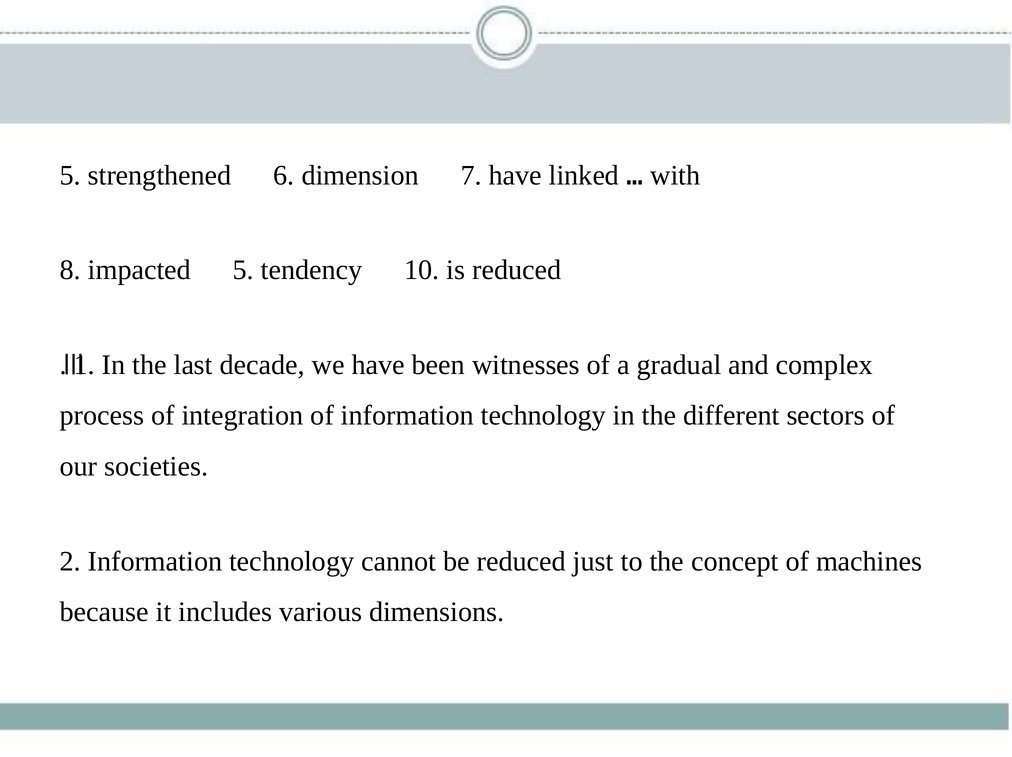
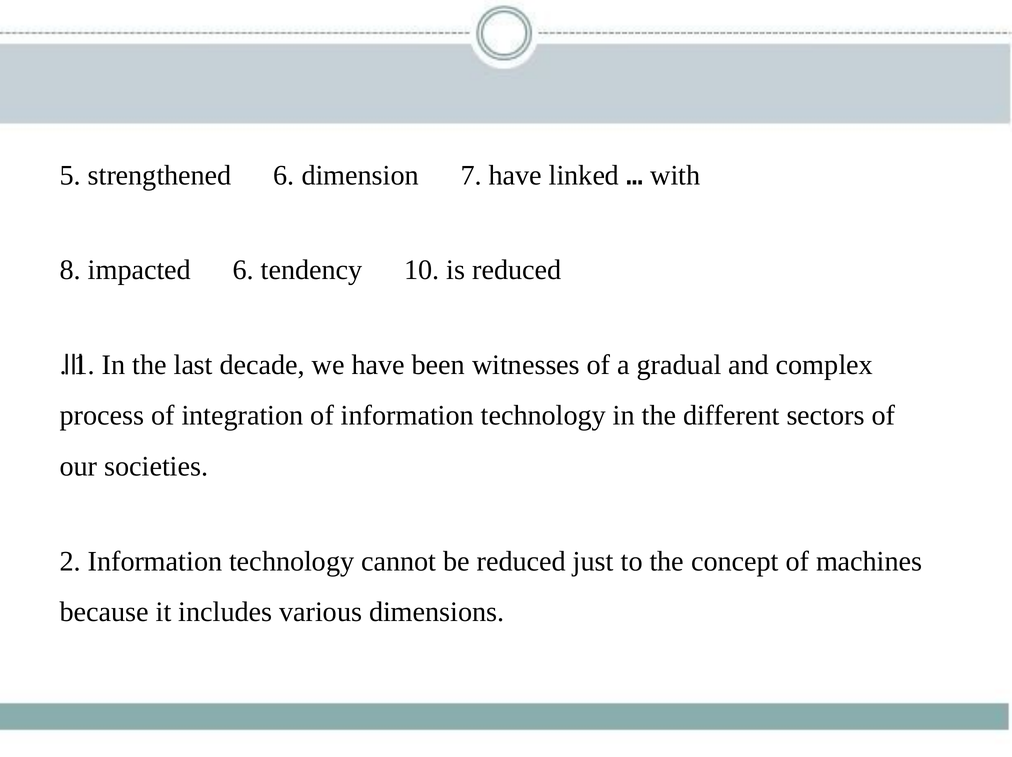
impacted 5: 5 -> 6 (243, 270)
